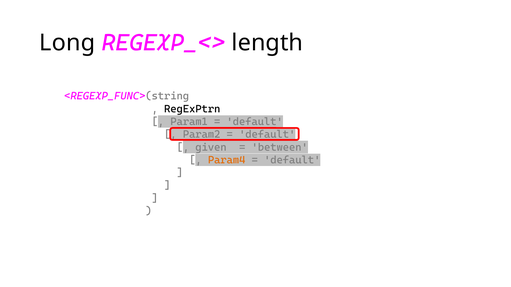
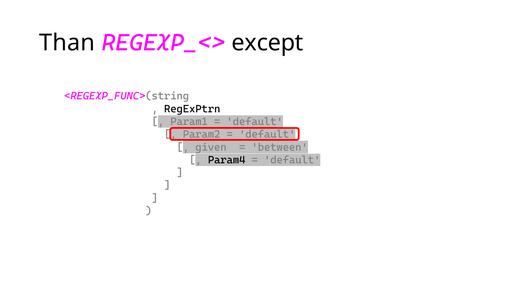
Long: Long -> Than (67, 43)
length: length -> except (268, 43)
Param4 colour: orange -> black (227, 160)
